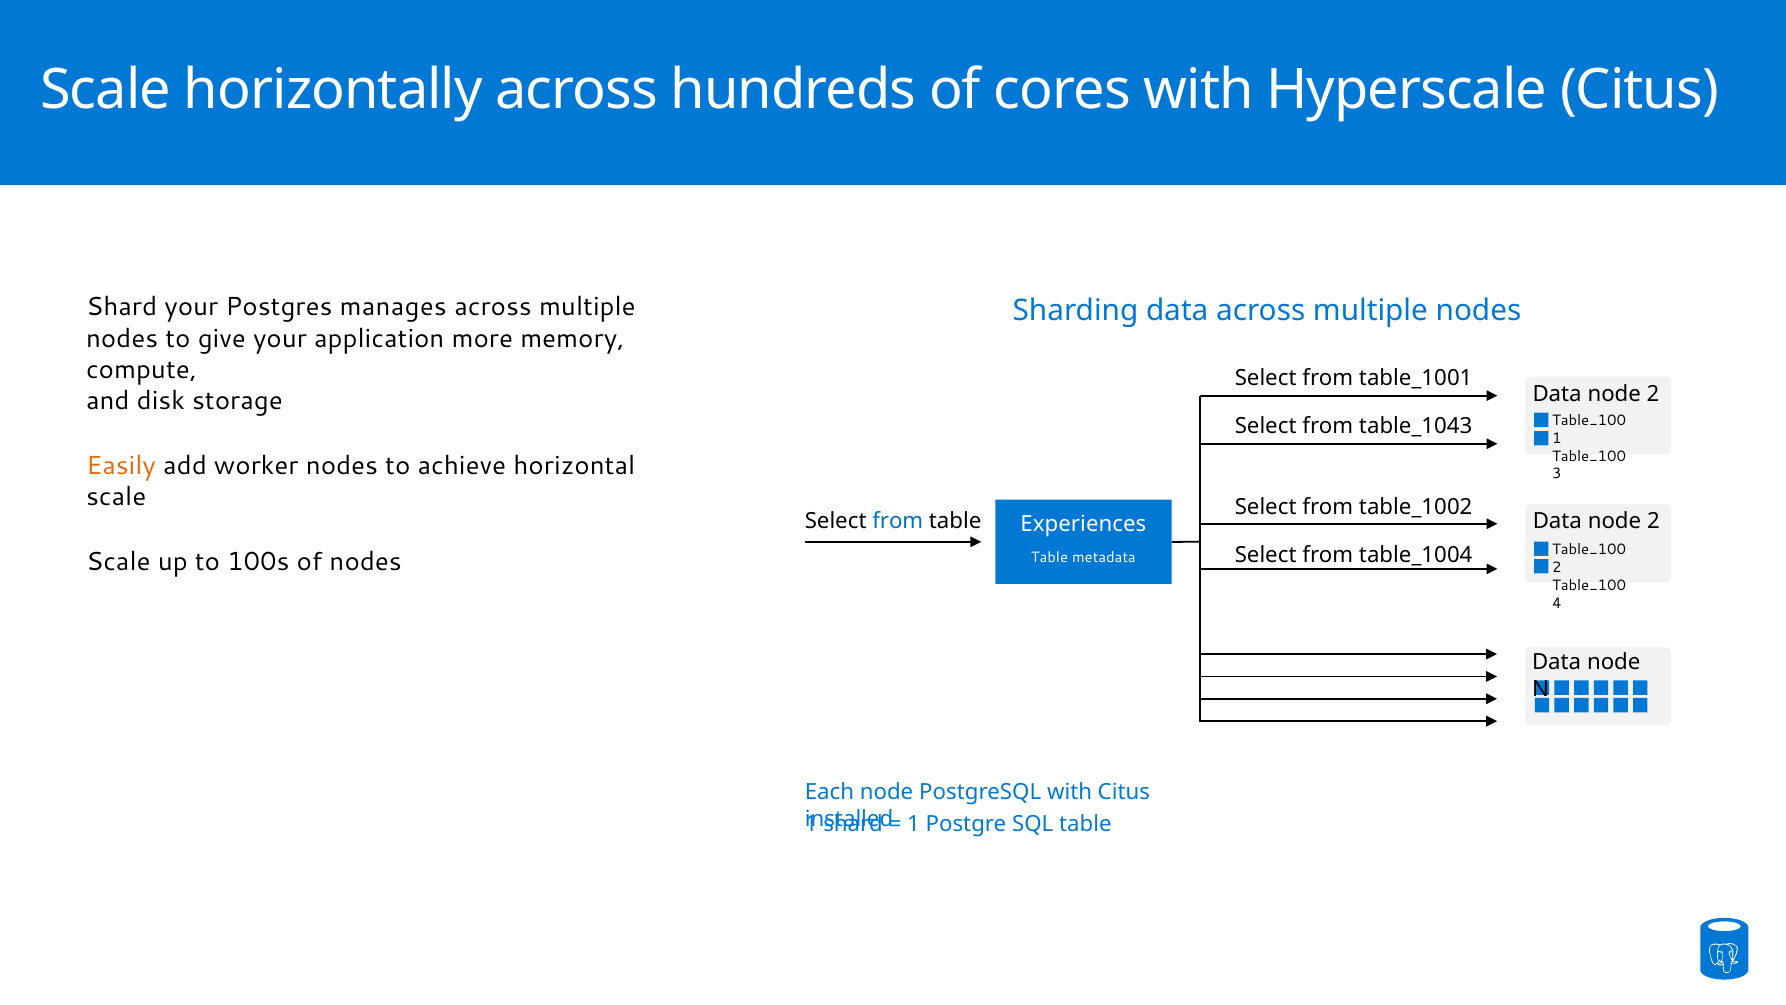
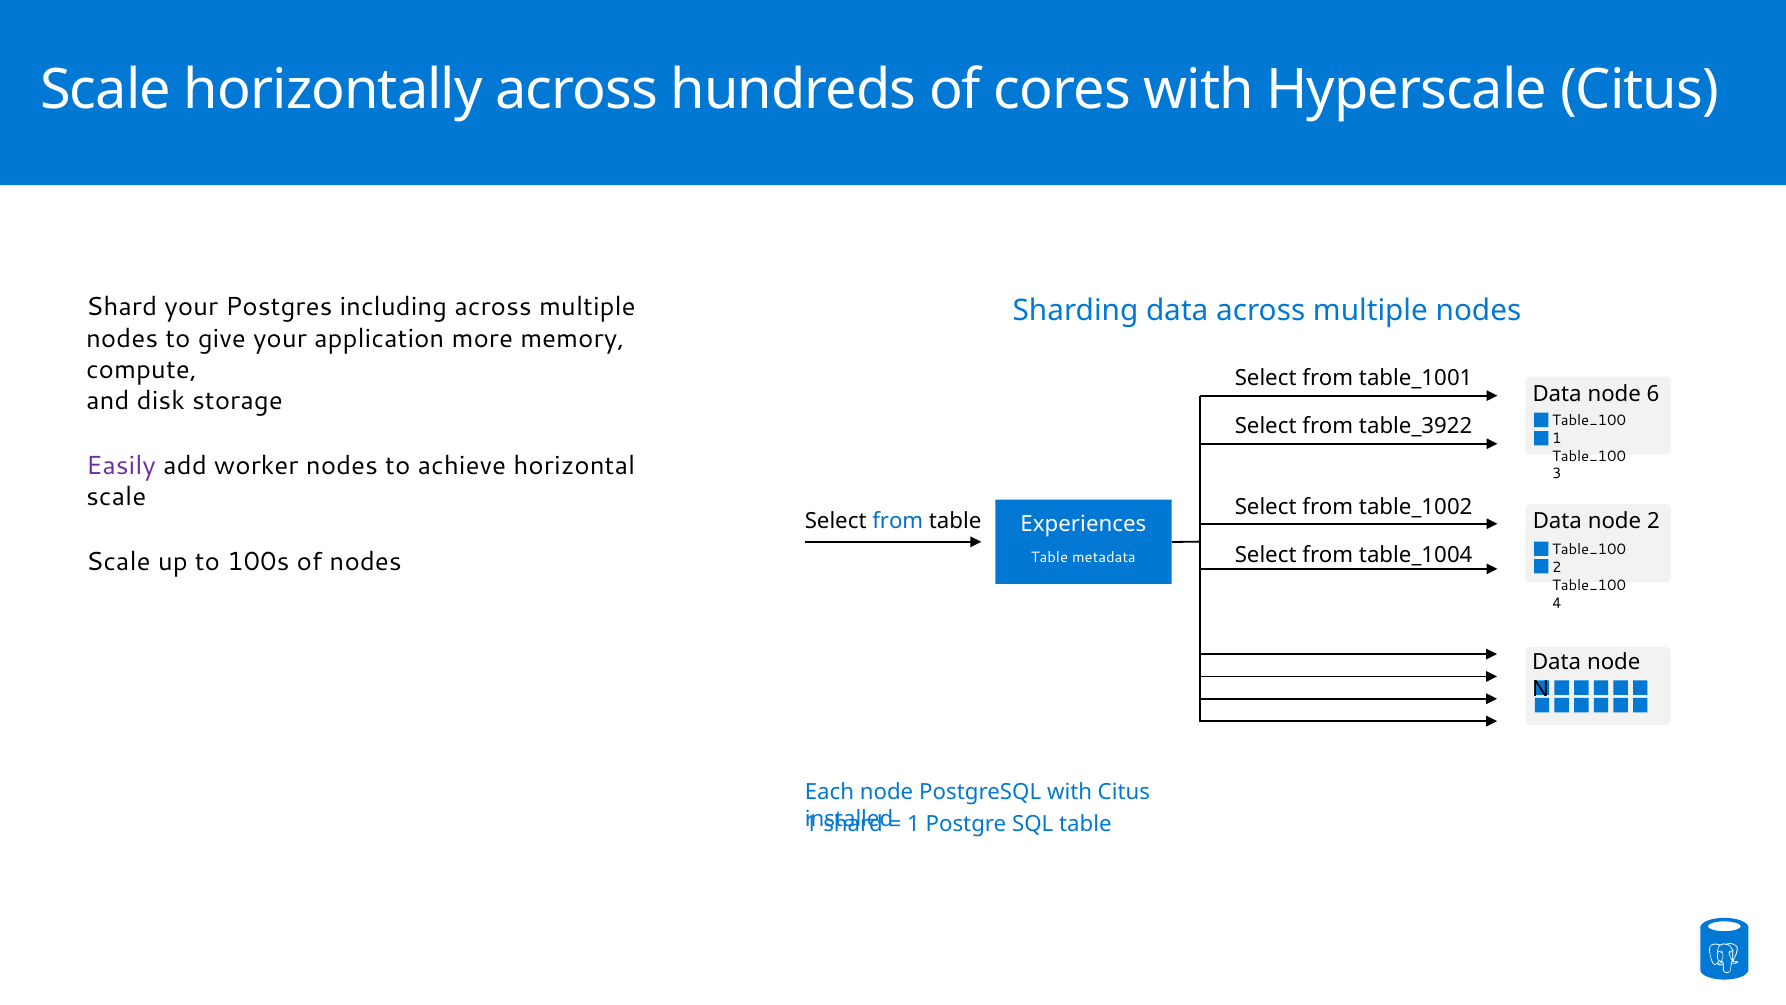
manages: manages -> including (393, 307)
2: 2 -> 6 (1653, 394)
table_1043: table_1043 -> table_3922 (1416, 426)
Easily colour: orange -> purple (121, 466)
